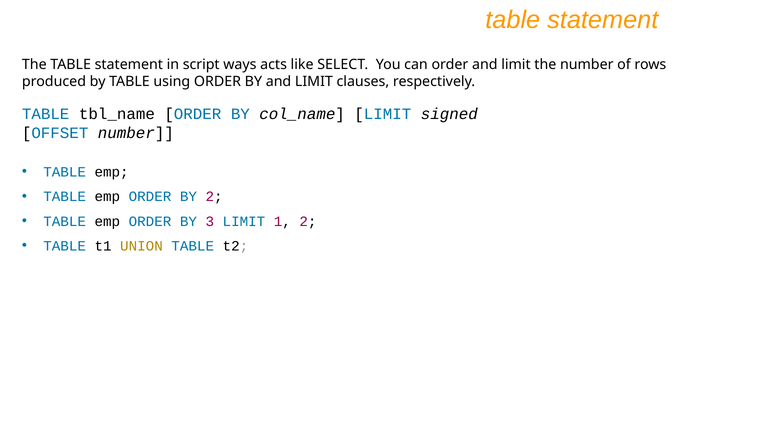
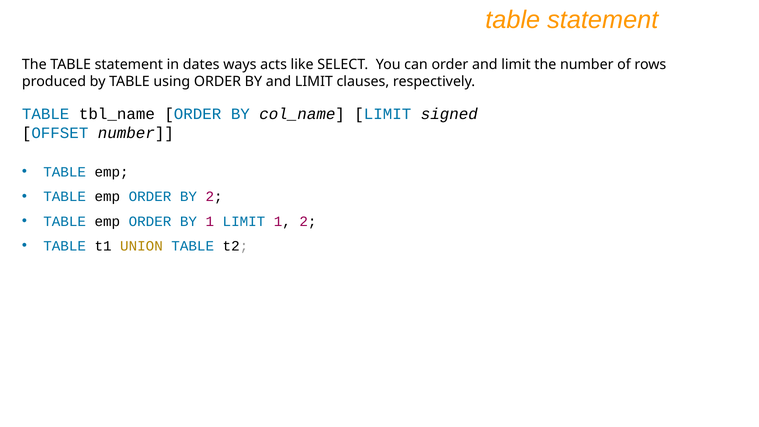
script: script -> dates (201, 64)
BY 3: 3 -> 1 (210, 221)
